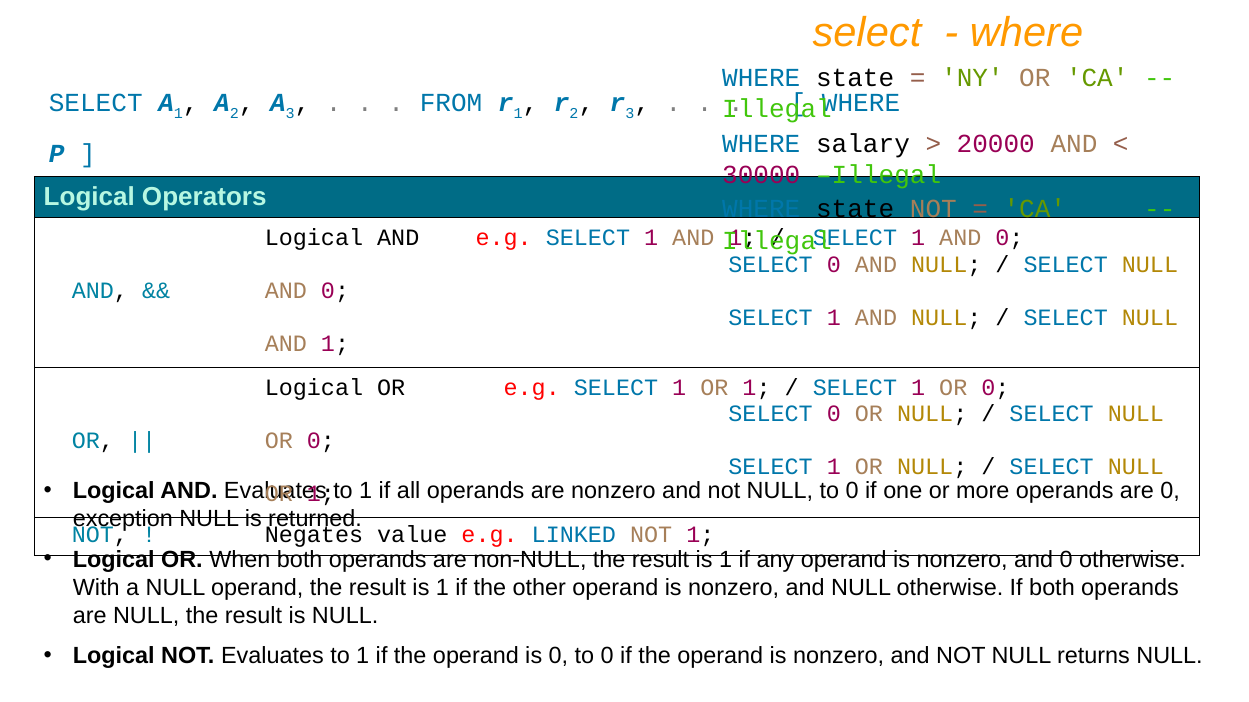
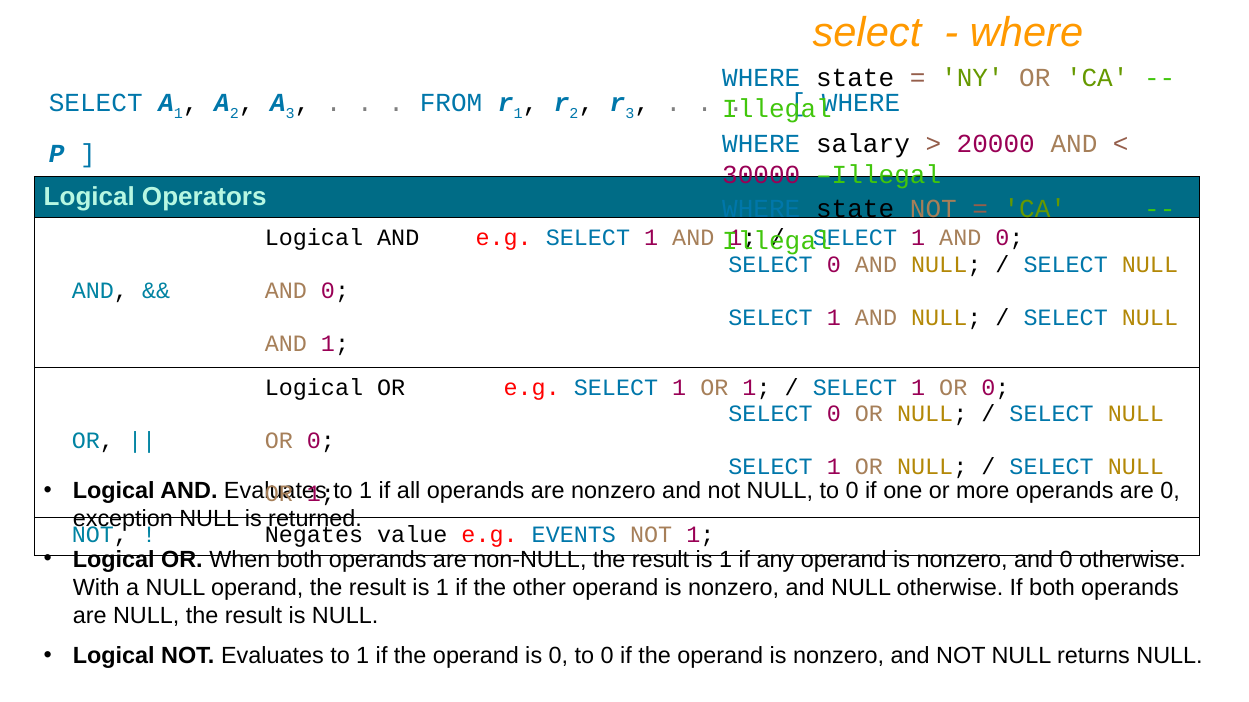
LINKED: LINKED -> EVENTS (574, 535)
